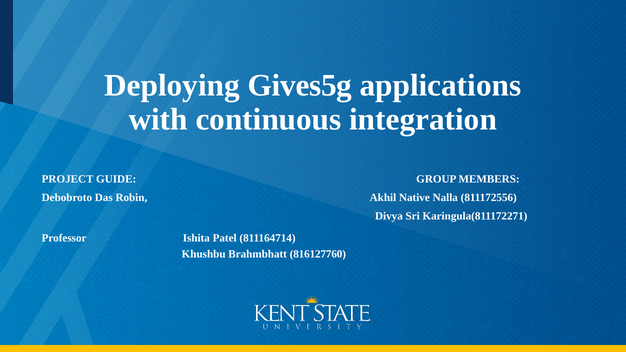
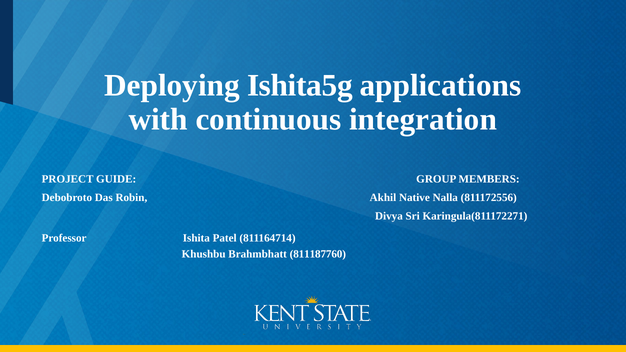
Gives5g: Gives5g -> Ishita5g (300, 86)
816127760: 816127760 -> 811187760 (318, 254)
